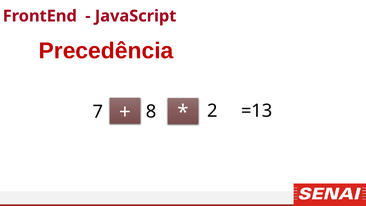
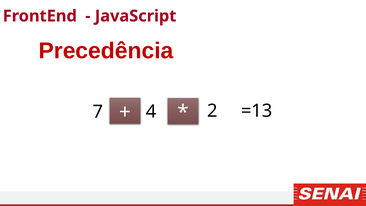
8: 8 -> 4 (151, 112)
